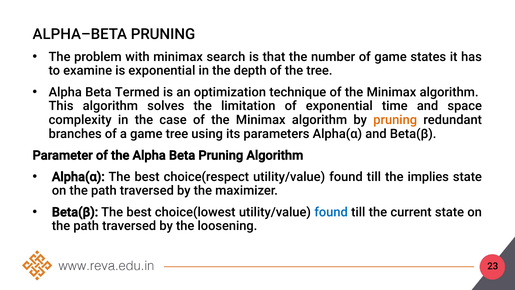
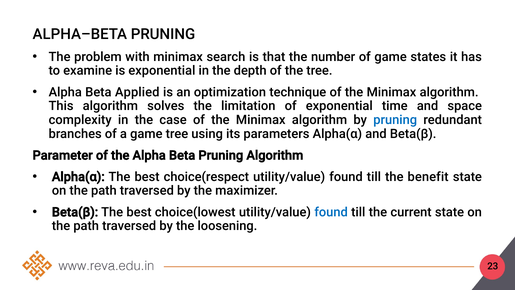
Termed: Termed -> Applied (137, 92)
pruning colour: orange -> blue (395, 120)
implies: implies -> benefit (428, 177)
